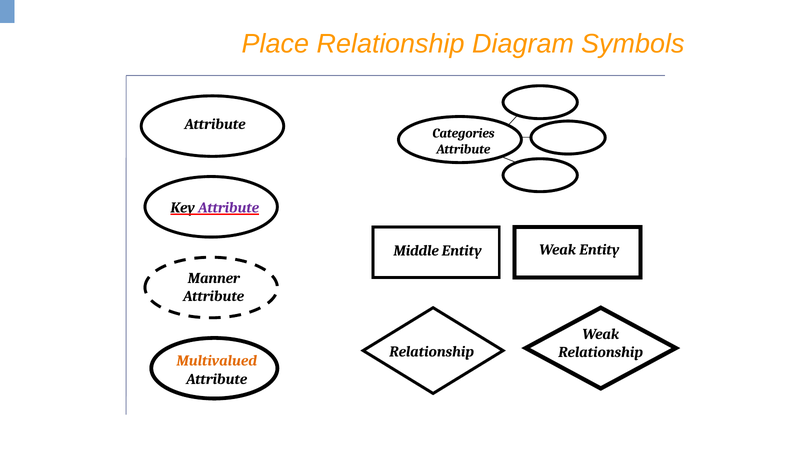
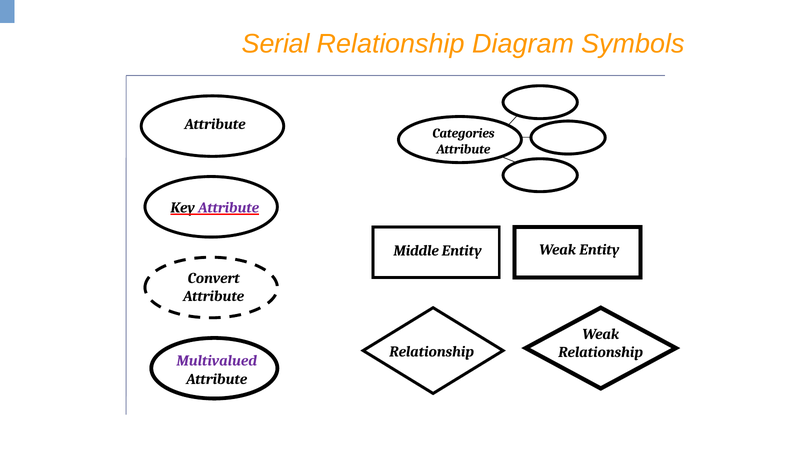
Place: Place -> Serial (276, 44)
Manner: Manner -> Convert (214, 278)
Multivalued colour: orange -> purple (217, 361)
